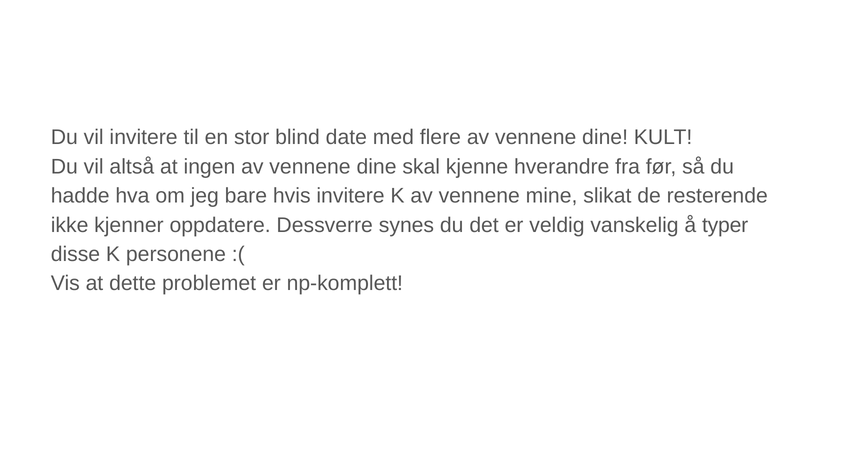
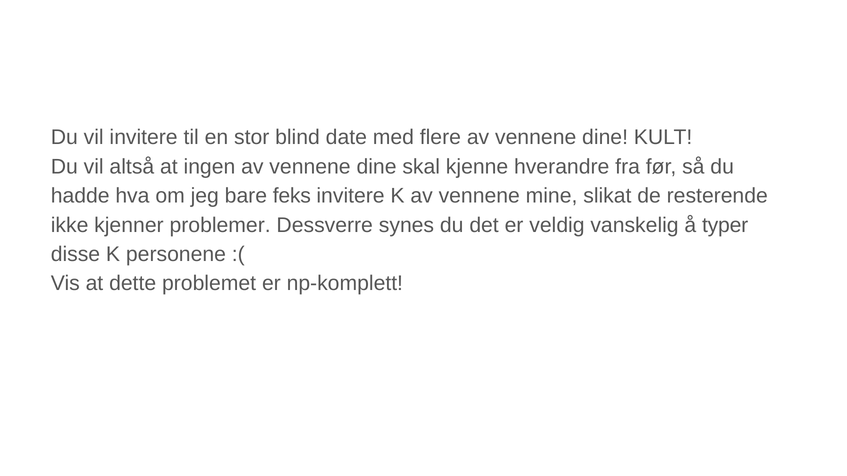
hvis: hvis -> feks (292, 196)
oppdatere: oppdatere -> problemer (220, 225)
